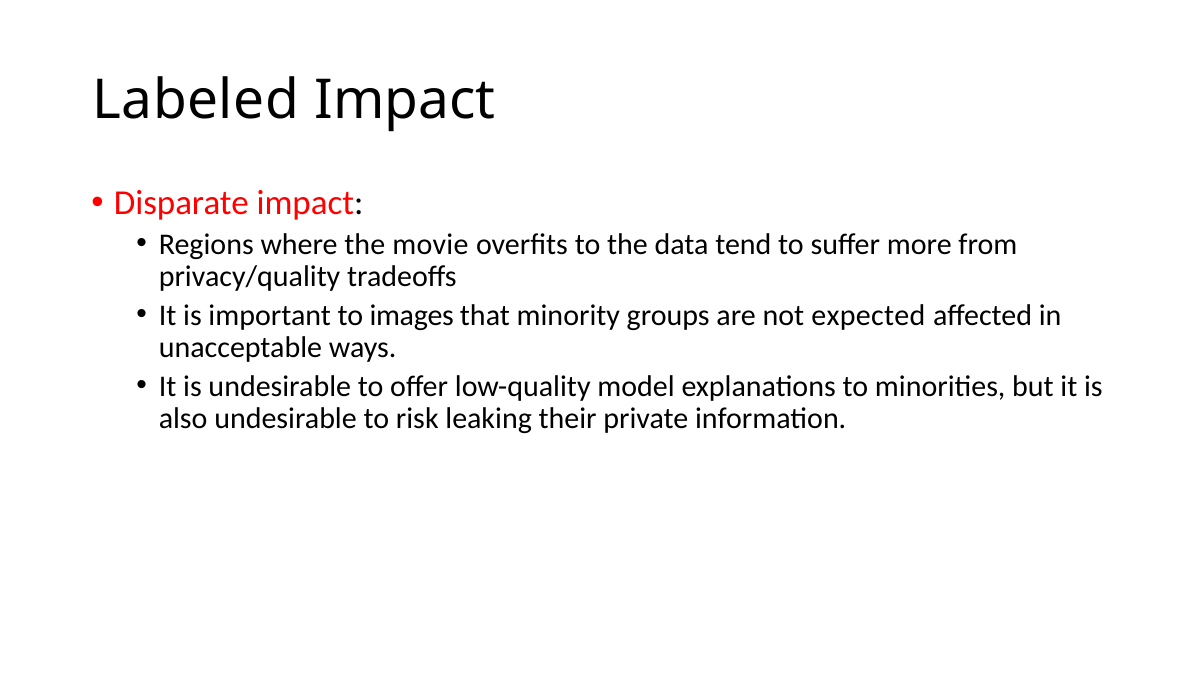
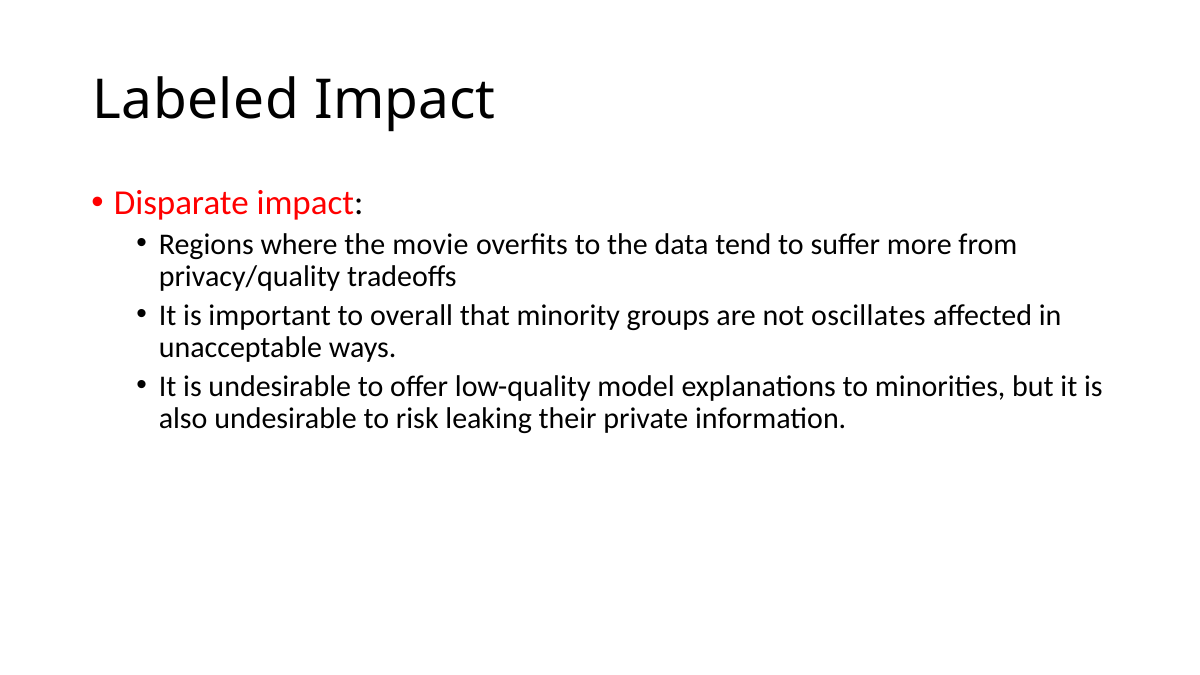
images: images -> overall (412, 315)
expected: expected -> oscillates (868, 315)
